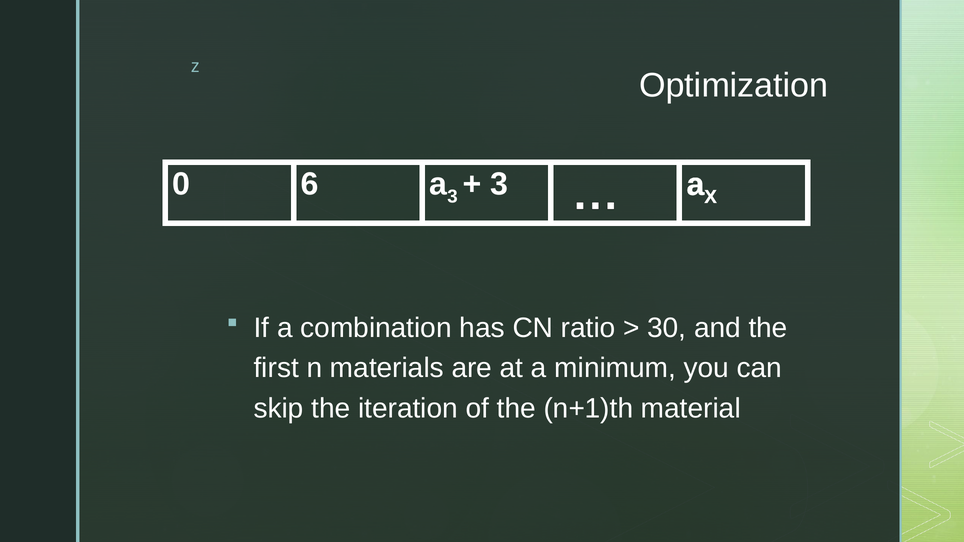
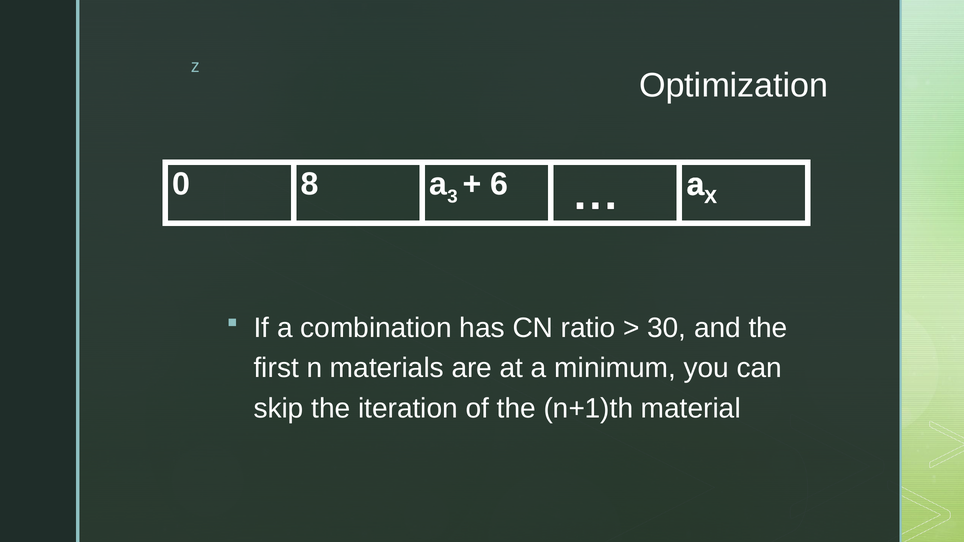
6: 6 -> 8 (310, 184)
3: 3 -> 6 (499, 184)
